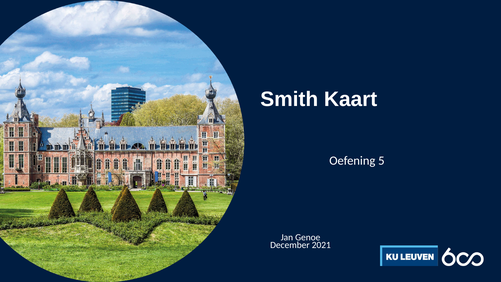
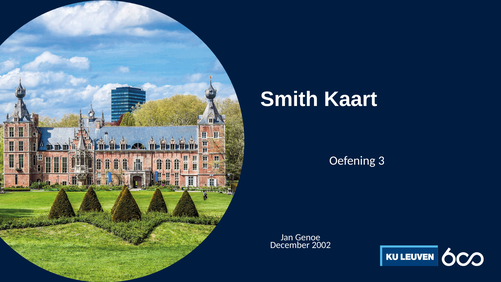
5: 5 -> 3 (381, 161)
2021: 2021 -> 2002 (321, 245)
